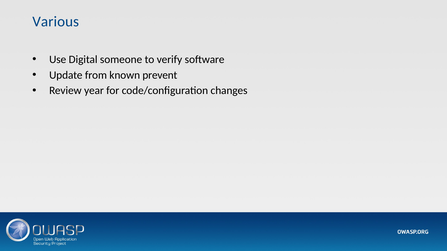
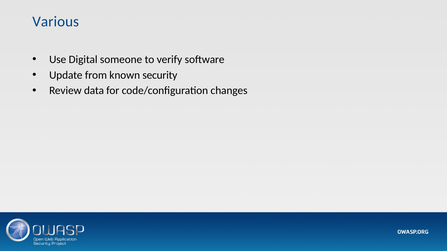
prevent: prevent -> security (160, 75)
year: year -> data (94, 91)
